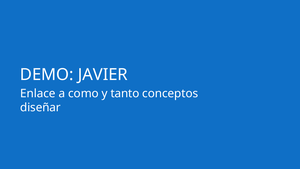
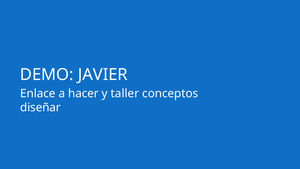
como: como -> hacer (83, 93)
tanto: tanto -> taller (125, 93)
